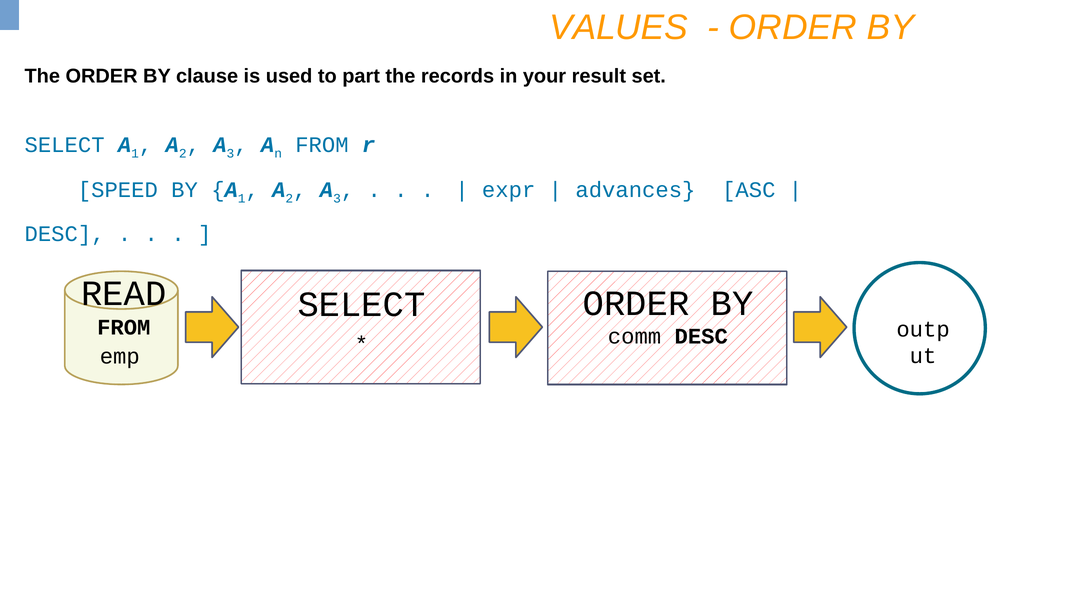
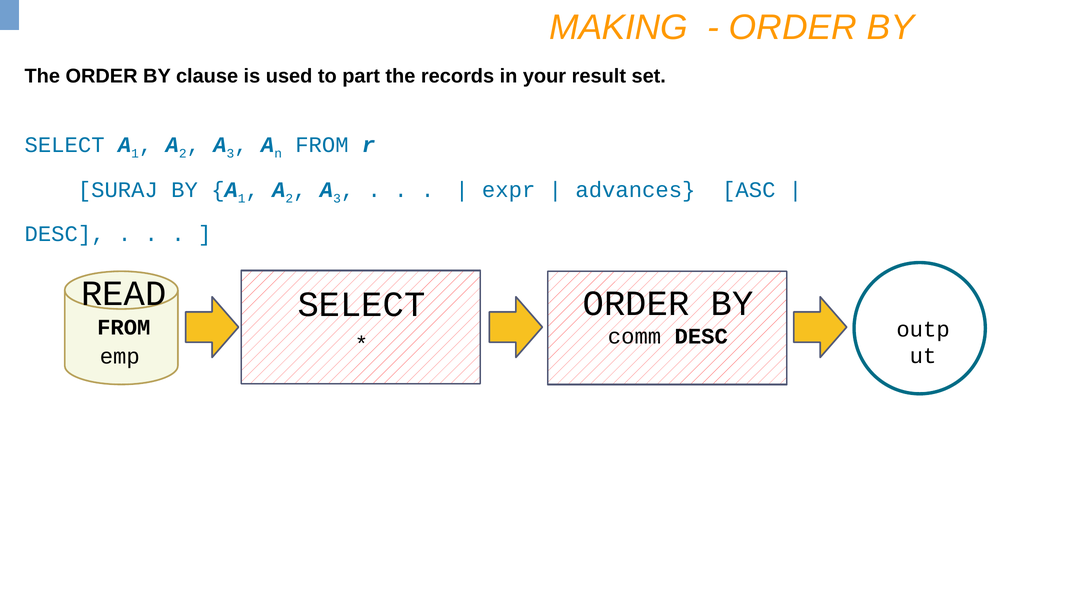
VALUES: VALUES -> MAKING (619, 28)
SPEED: SPEED -> SURAJ (118, 190)
